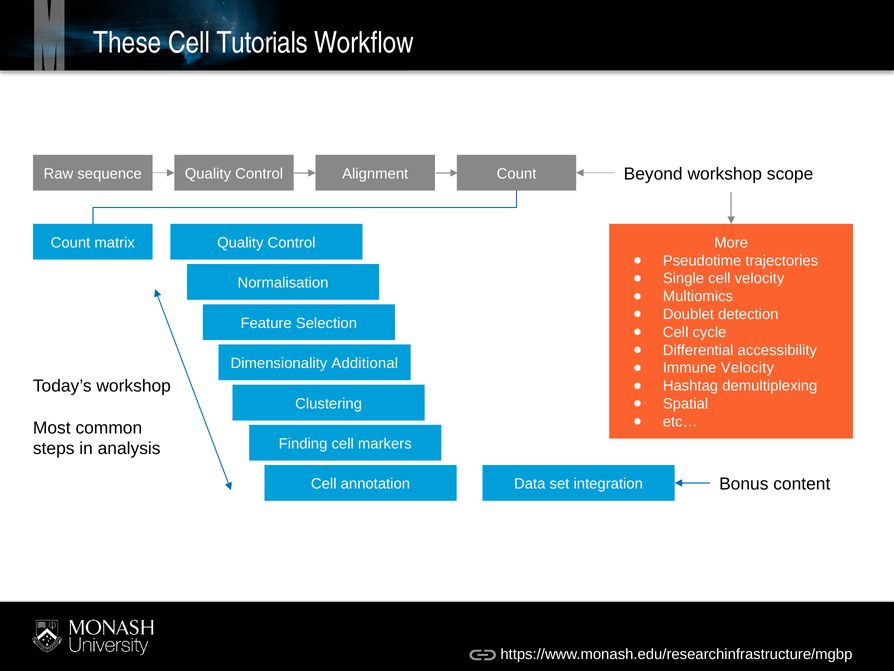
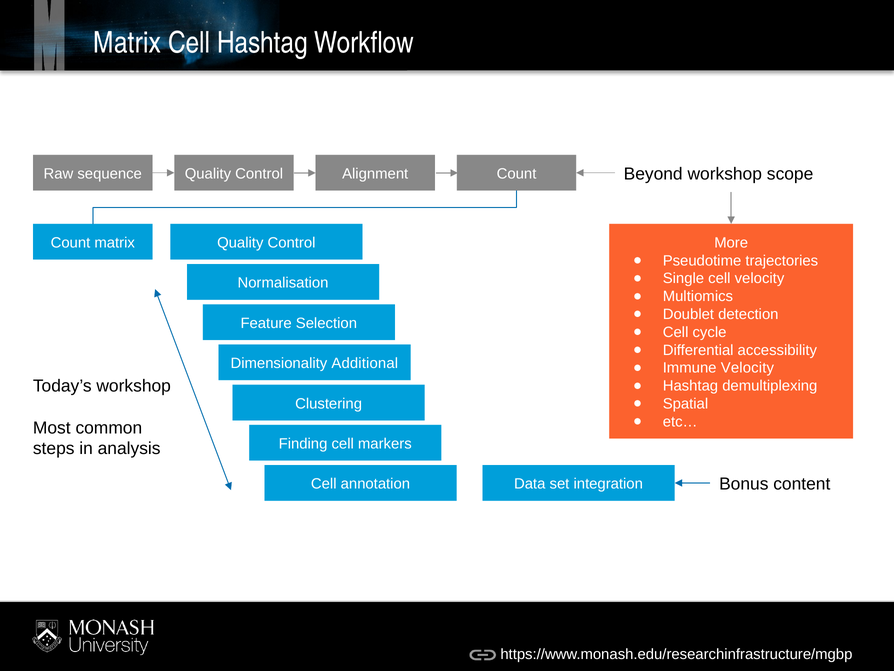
These: These -> Matrix (127, 43)
Cell Tutorials: Tutorials -> Hashtag (262, 43)
